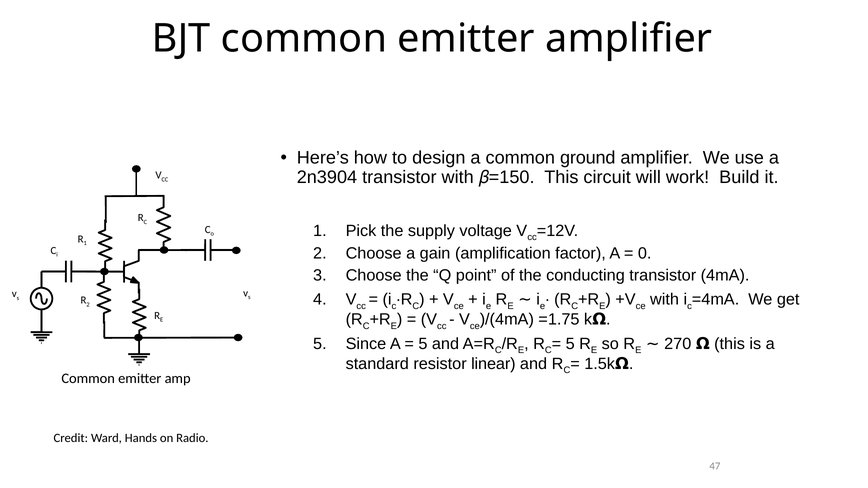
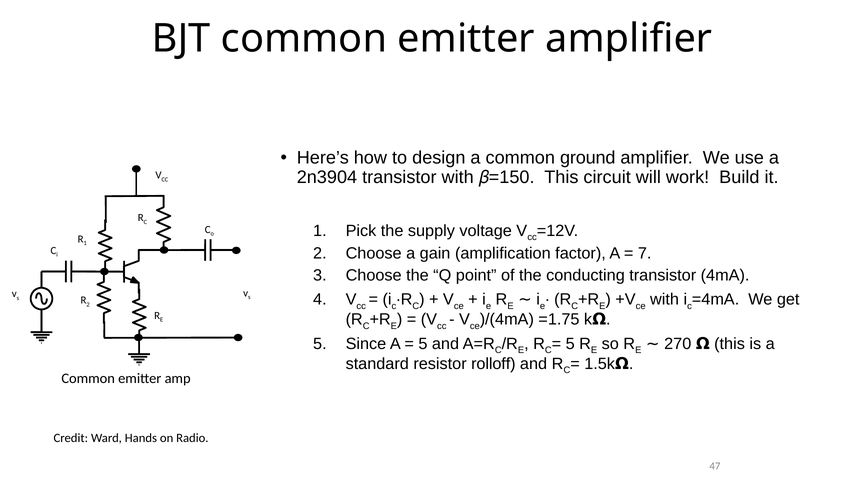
0: 0 -> 7 (645, 254)
linear: linear -> rolloff (493, 364)
